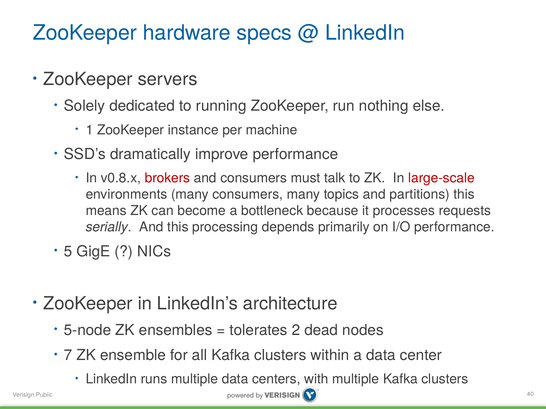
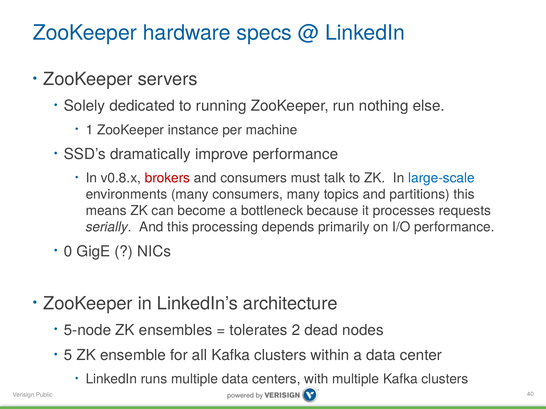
large-scale colour: red -> blue (441, 178)
5: 5 -> 0 (68, 252)
7: 7 -> 5 (68, 355)
